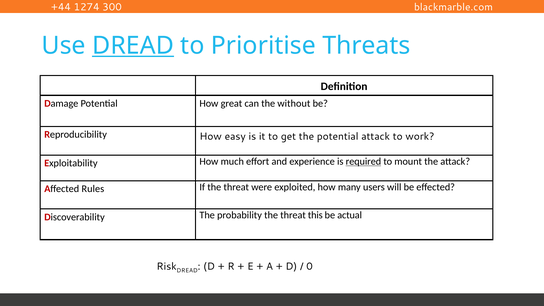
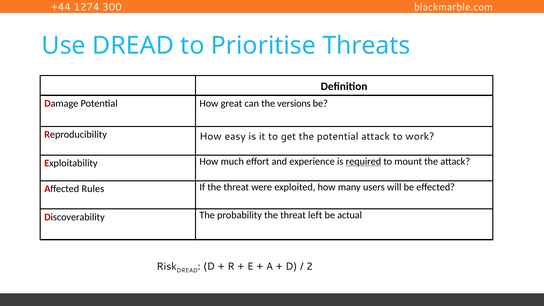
DREAD underline: present -> none (133, 46)
without: without -> versions (294, 104)
this: this -> left (315, 215)
0: 0 -> 2 (310, 266)
